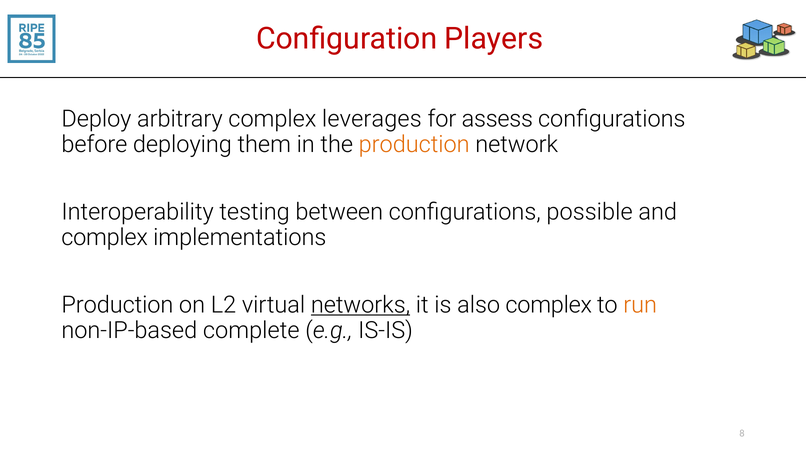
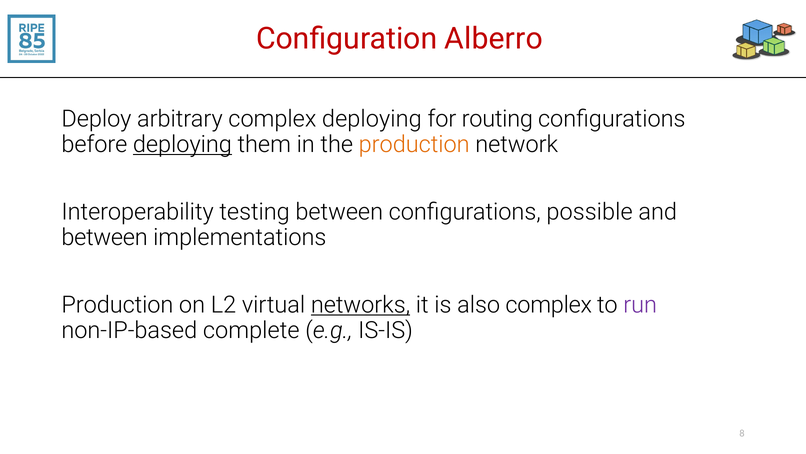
Players: Players -> Alberro (494, 39)
complex leverages: leverages -> deploying (372, 119)
assess: assess -> routing (497, 119)
deploying underline: none -> present (182, 144)
complex: complex -> between (105, 237)
run colour: orange -> purple (640, 304)
